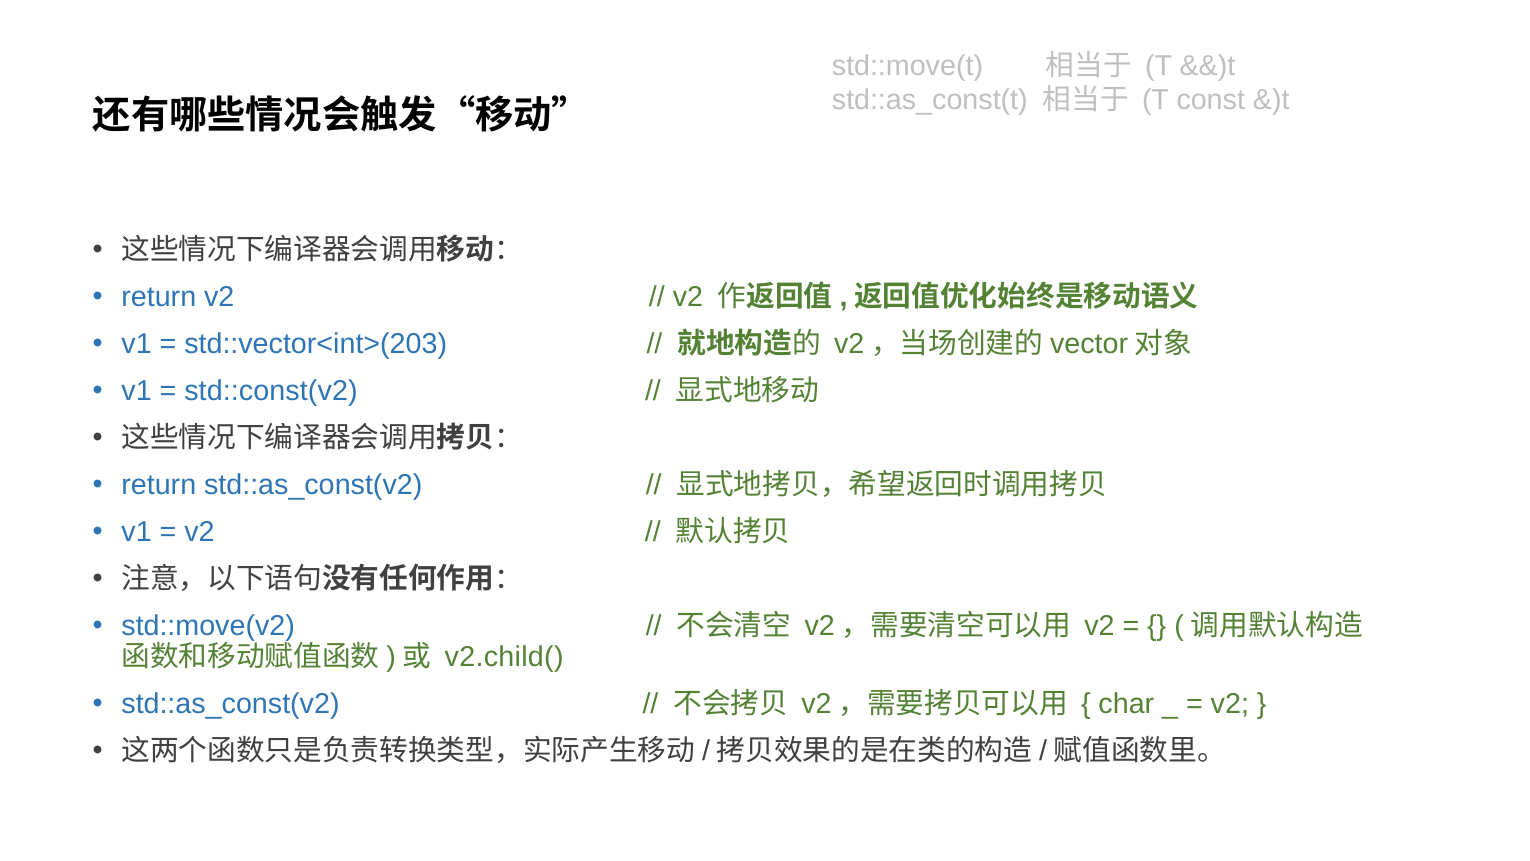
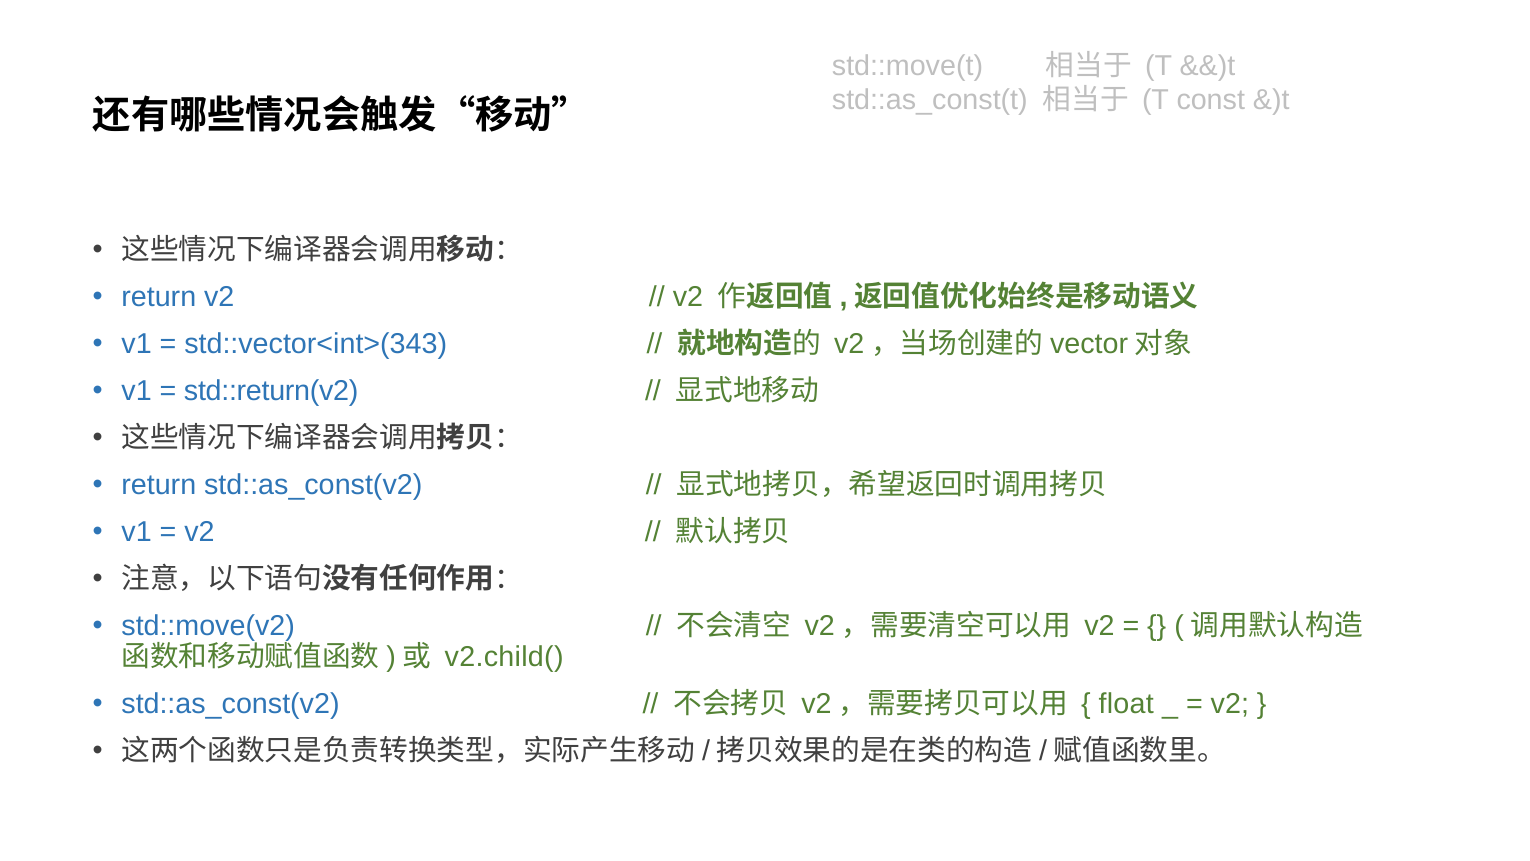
std::vector<int>(203: std::vector<int>(203 -> std::vector<int>(343 (316, 344)
std::const(v2: std::const(v2 -> std::return(v2 (271, 391)
char: char -> float (1126, 704)
